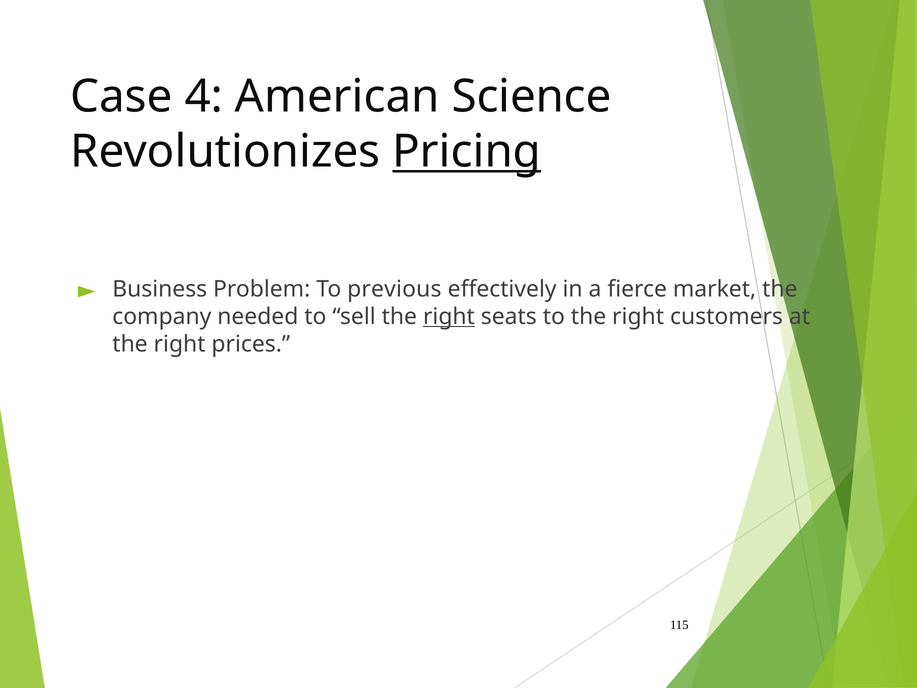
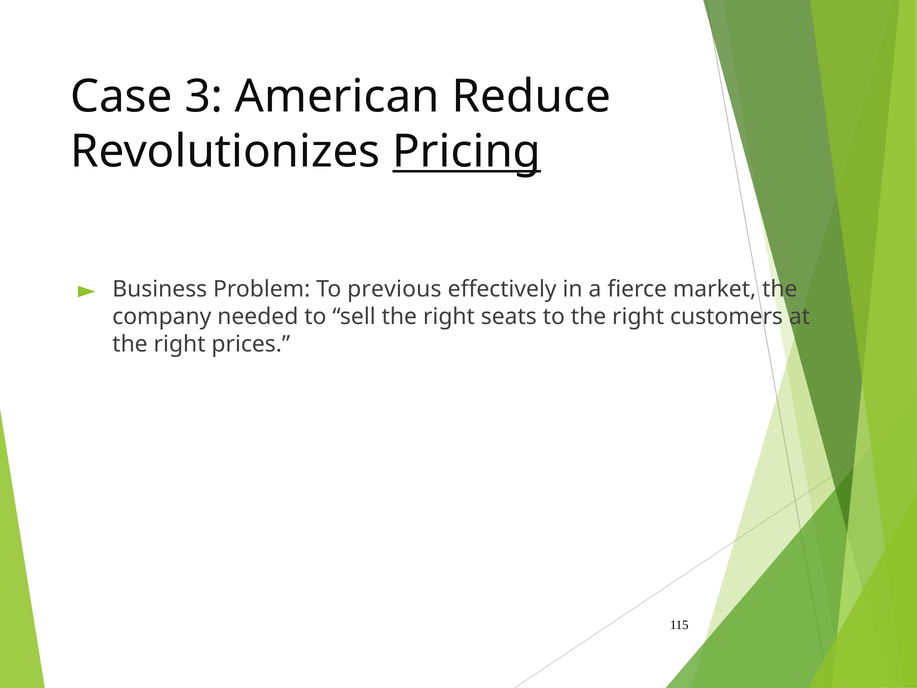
4: 4 -> 3 (204, 96)
Science: Science -> Reduce (531, 96)
right underline: present -> none (449, 316)
